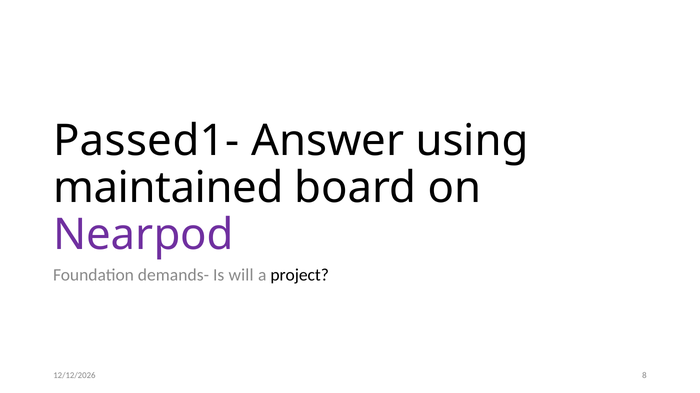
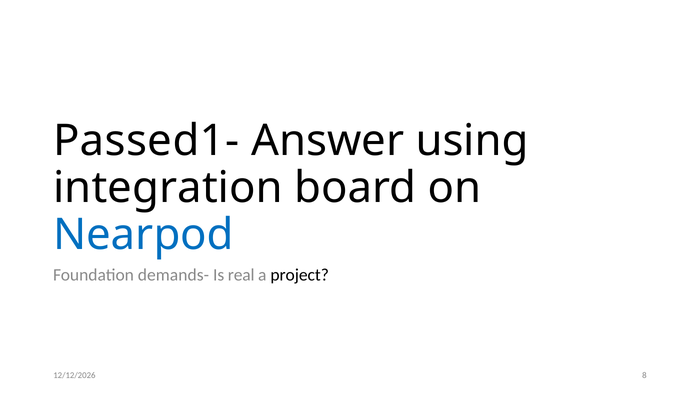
maintained: maintained -> integration (168, 188)
Nearpod colour: purple -> blue (143, 235)
will: will -> real (241, 275)
